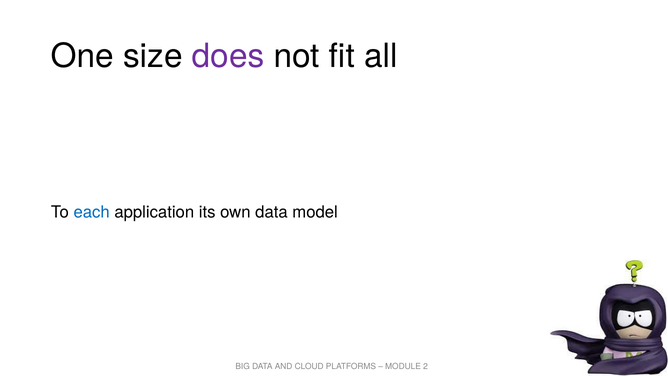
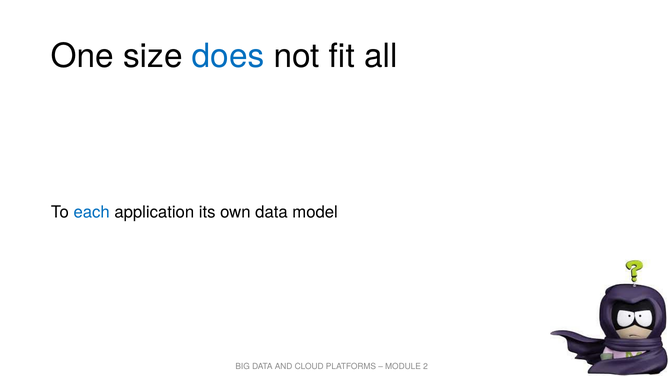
does colour: purple -> blue (228, 56)
